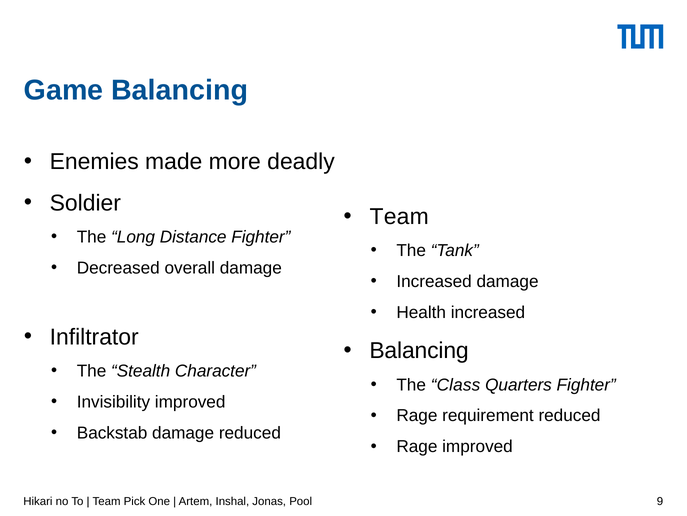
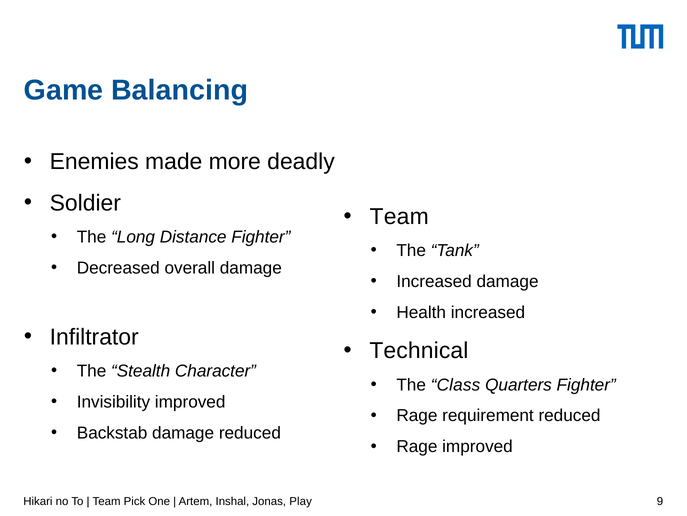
Balancing: Balancing -> Technical (419, 350)
Pool: Pool -> Play (301, 501)
